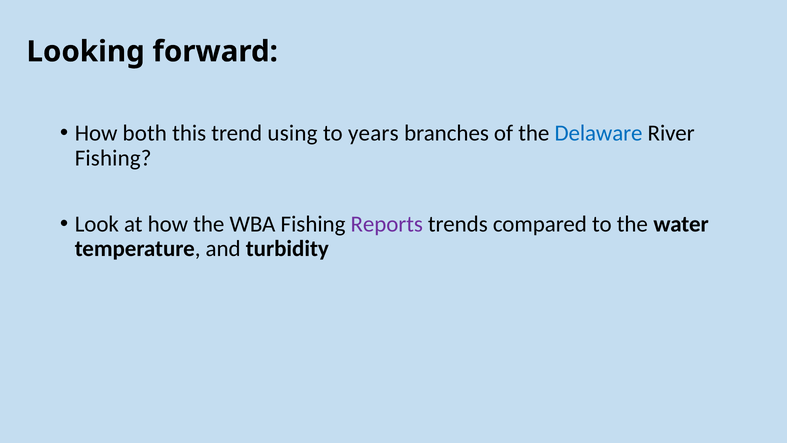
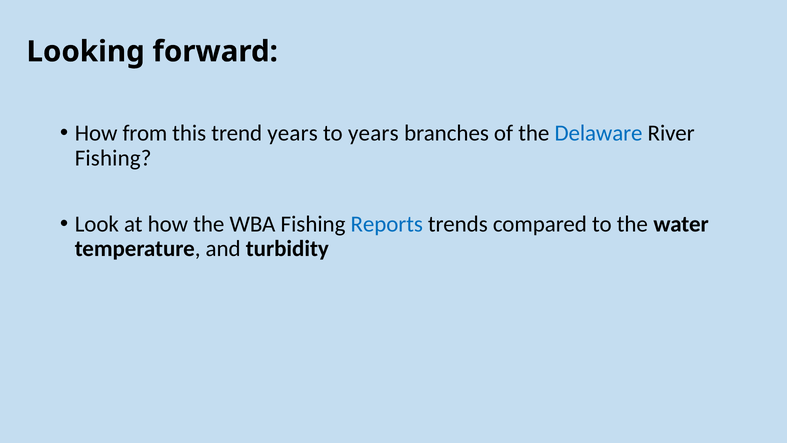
both: both -> from (145, 133)
trend using: using -> years (293, 133)
Reports colour: purple -> blue (387, 224)
